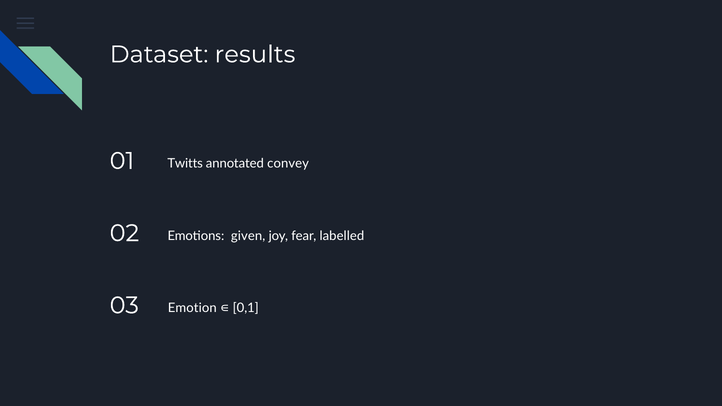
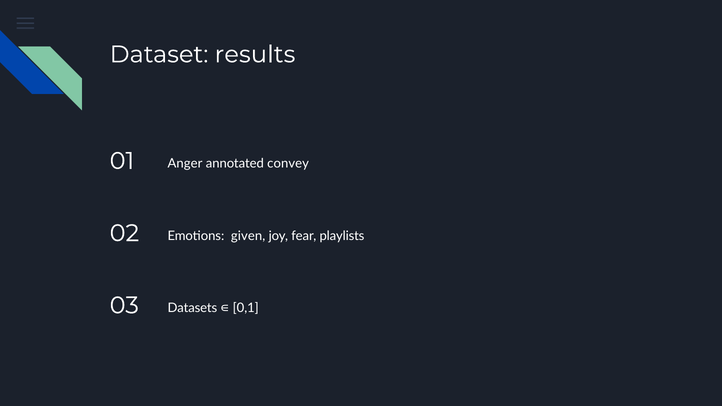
Twitts: Twitts -> Anger (185, 164)
labelled: labelled -> playlists (342, 236)
Emotion: Emotion -> Datasets (192, 308)
